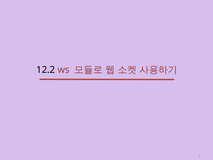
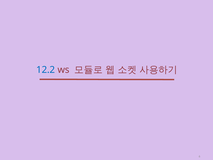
12.2 colour: black -> blue (46, 70)
